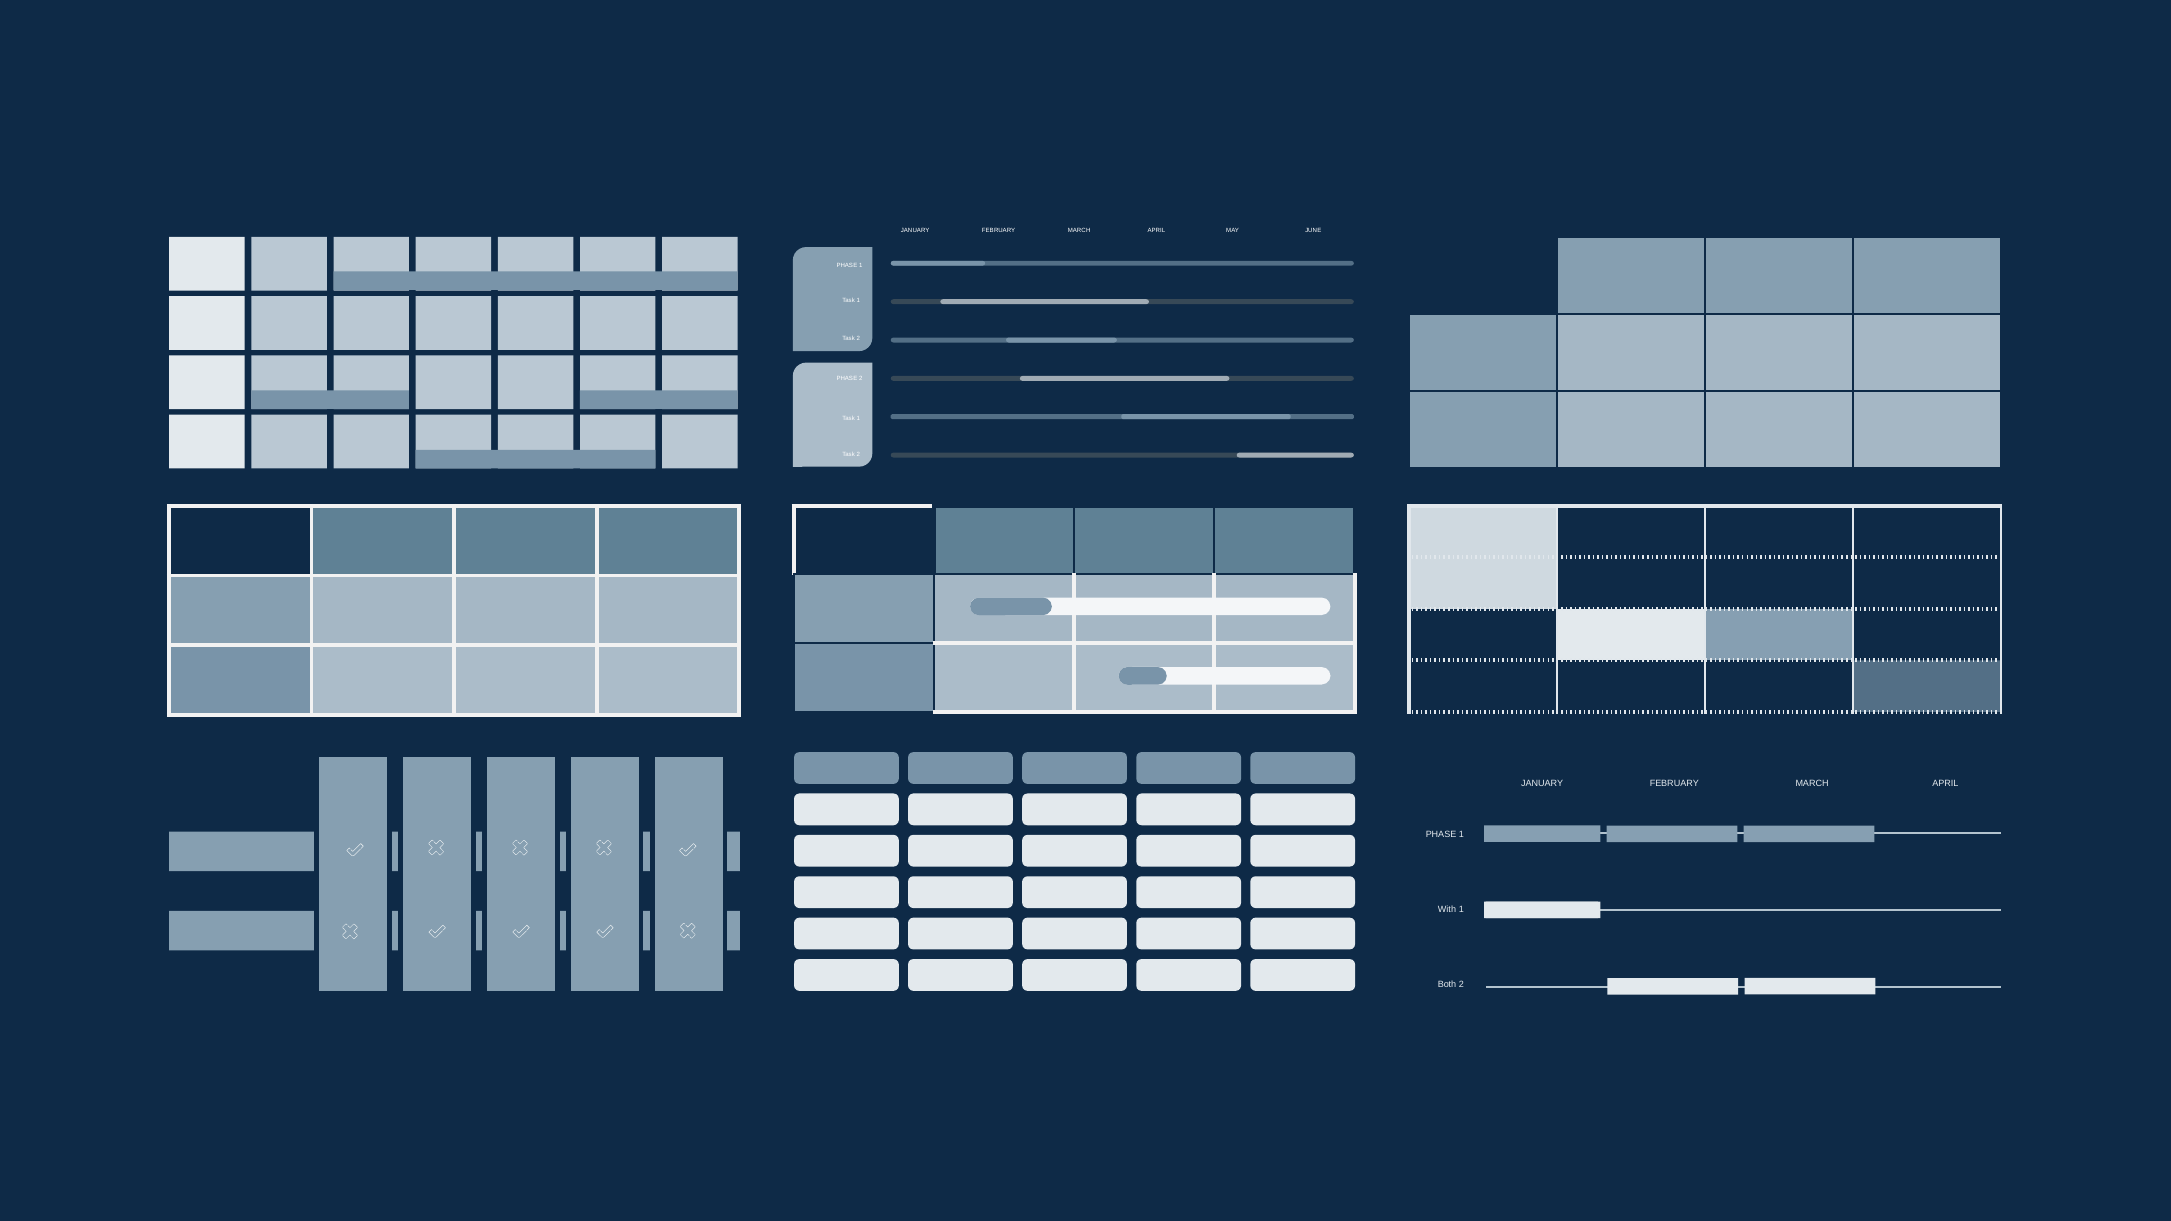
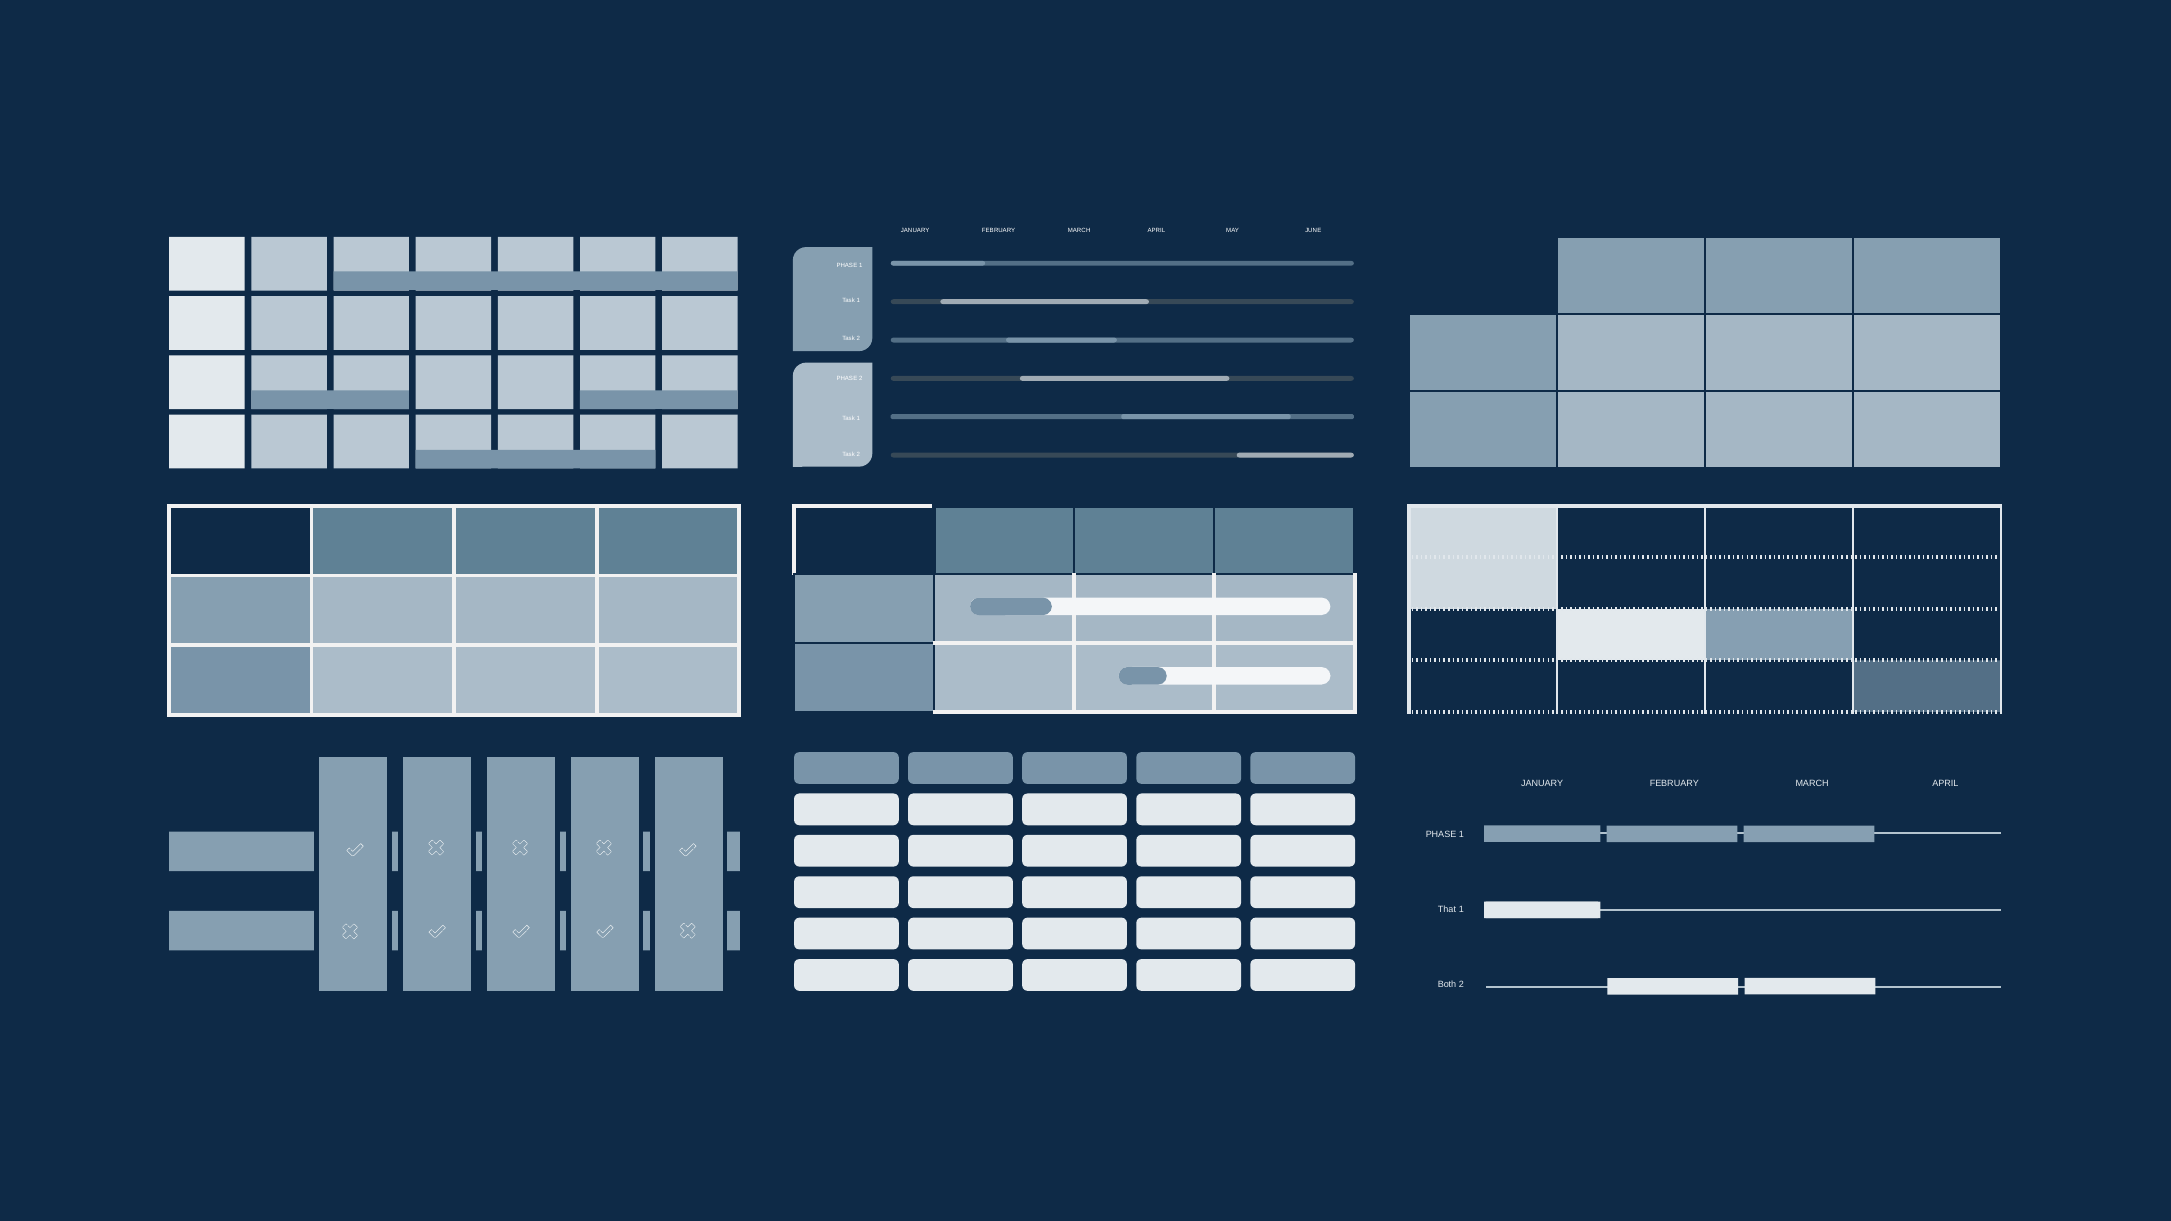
With: With -> That (1447, 909)
